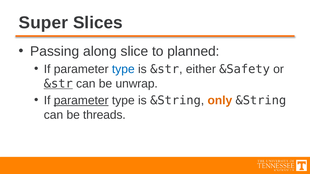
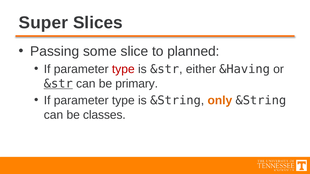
along: along -> some (100, 51)
type colour: blue -> red (123, 69)
&Safety: &Safety -> &Having (245, 69)
unwrap: unwrap -> primary (137, 84)
parameter underline: present -> none (81, 101)
threads: threads -> classes (104, 115)
